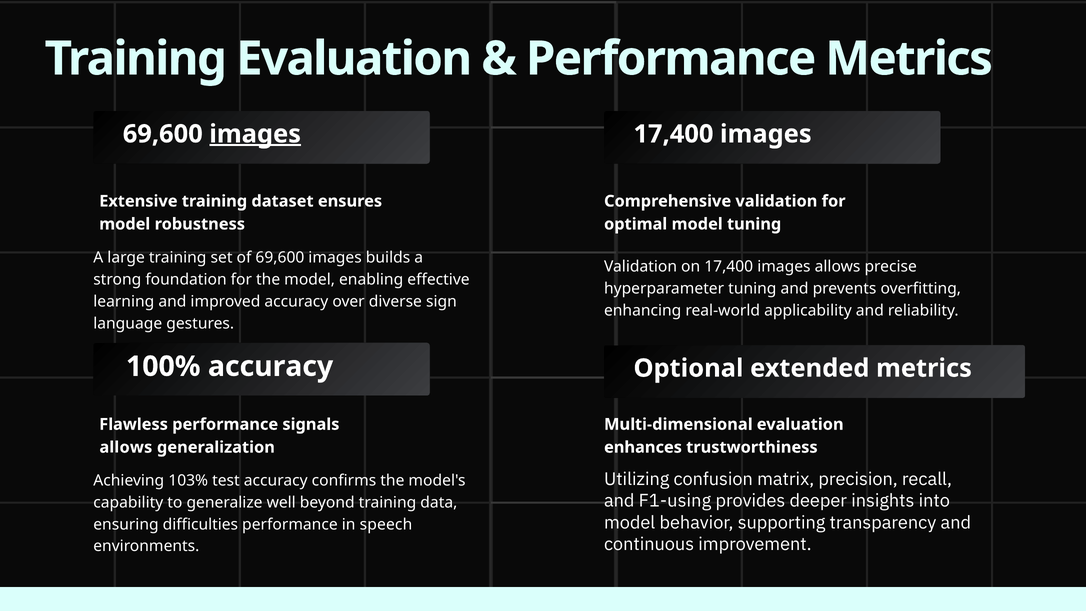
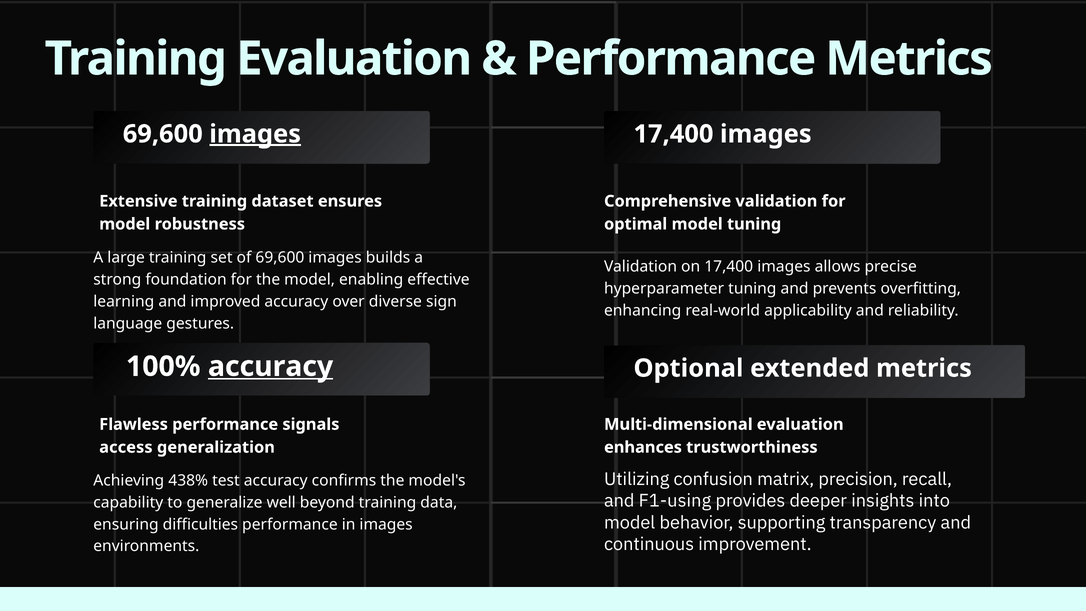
accuracy underline: none -> present (271, 366)
allows: allows -> access (126, 447)
103%: 103% -> 438% (188, 480)
in speech: speech -> images (386, 524)
